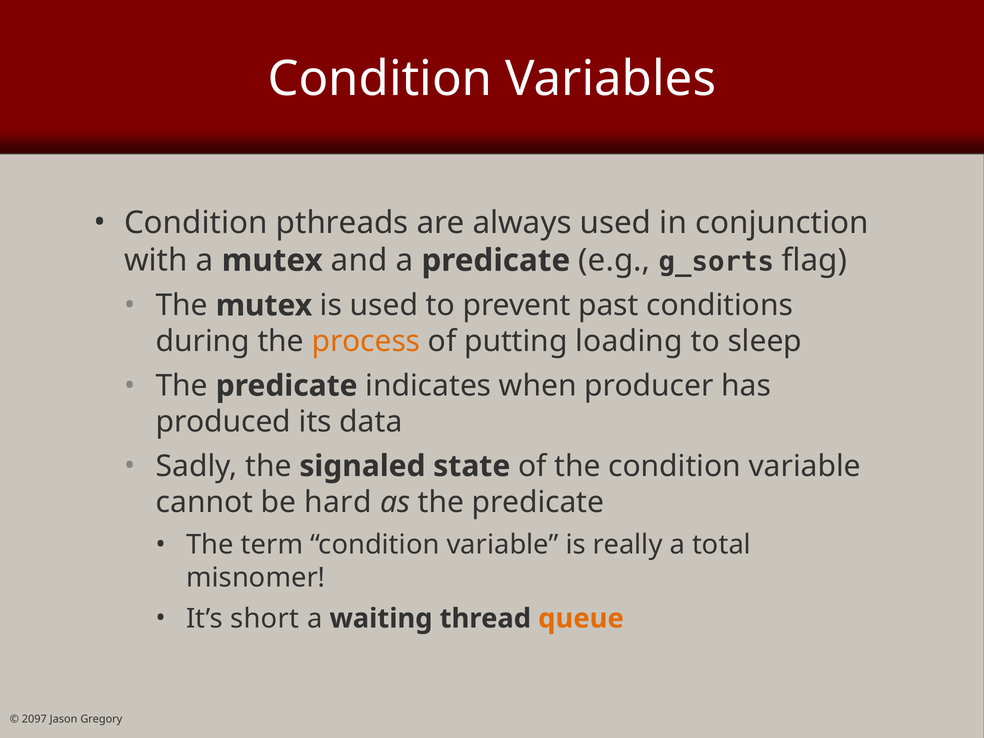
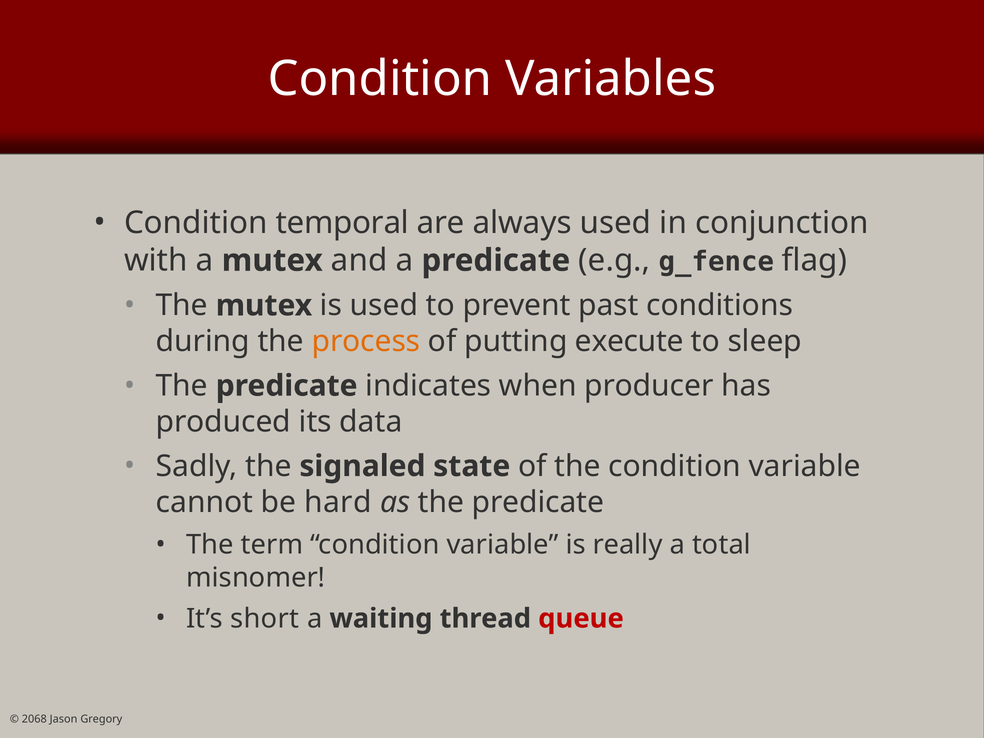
pthreads: pthreads -> temporal (342, 223)
g_sorts: g_sorts -> g_fence (716, 262)
loading: loading -> execute (629, 342)
queue colour: orange -> red (581, 619)
2097: 2097 -> 2068 (34, 719)
